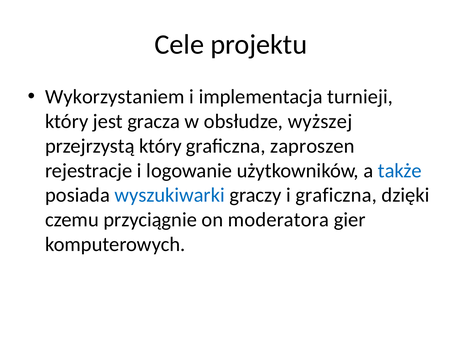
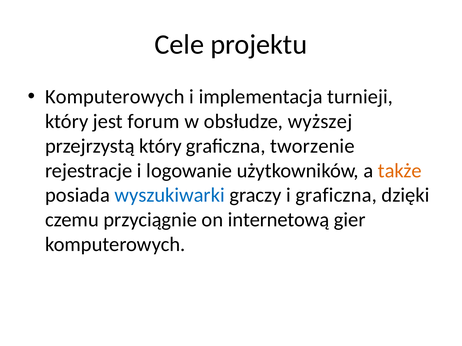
Wykorzystaniem: Wykorzystaniem -> Komputerowych (115, 97)
gracza: gracza -> forum (154, 122)
zaproszen: zaproszen -> tworzenie (312, 146)
także colour: blue -> orange (400, 171)
moderatora: moderatora -> internetową (279, 220)
